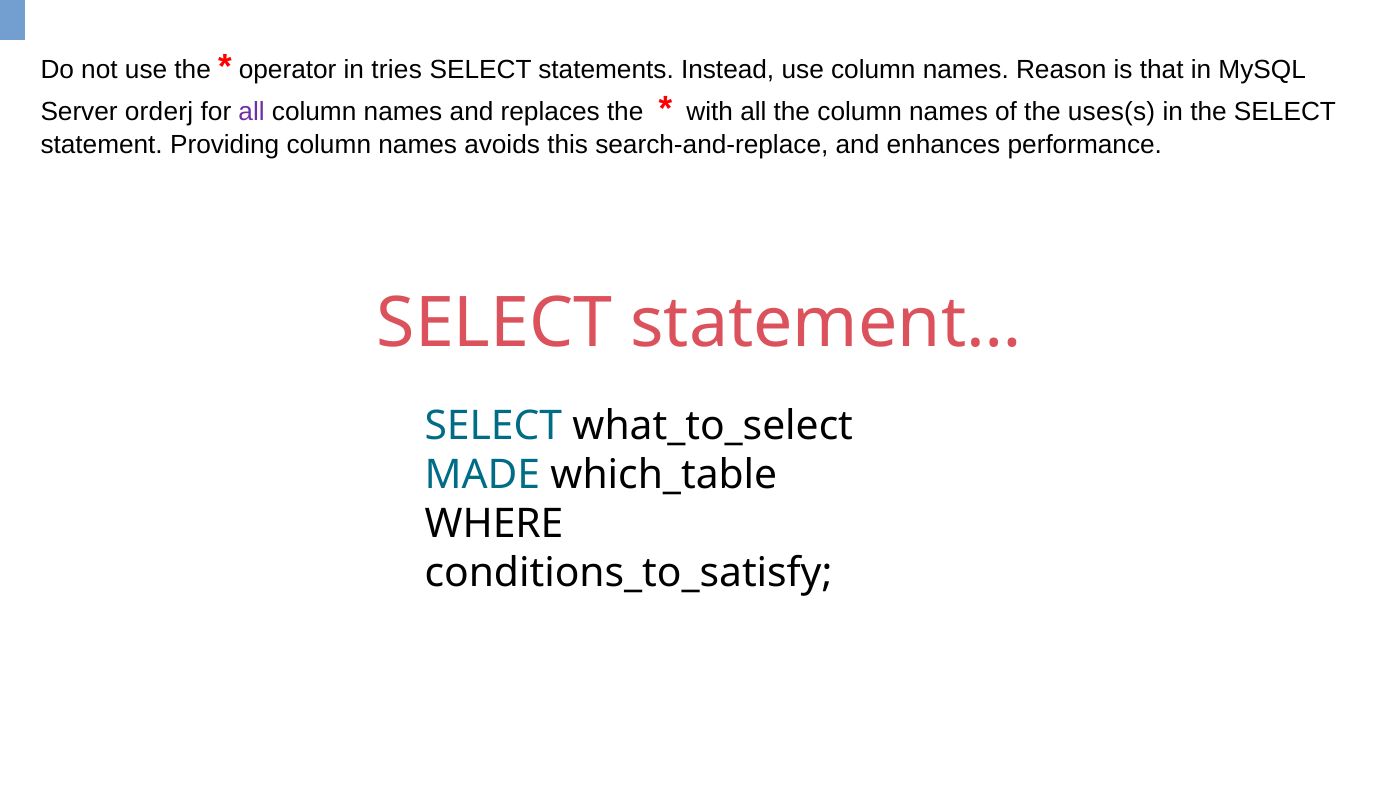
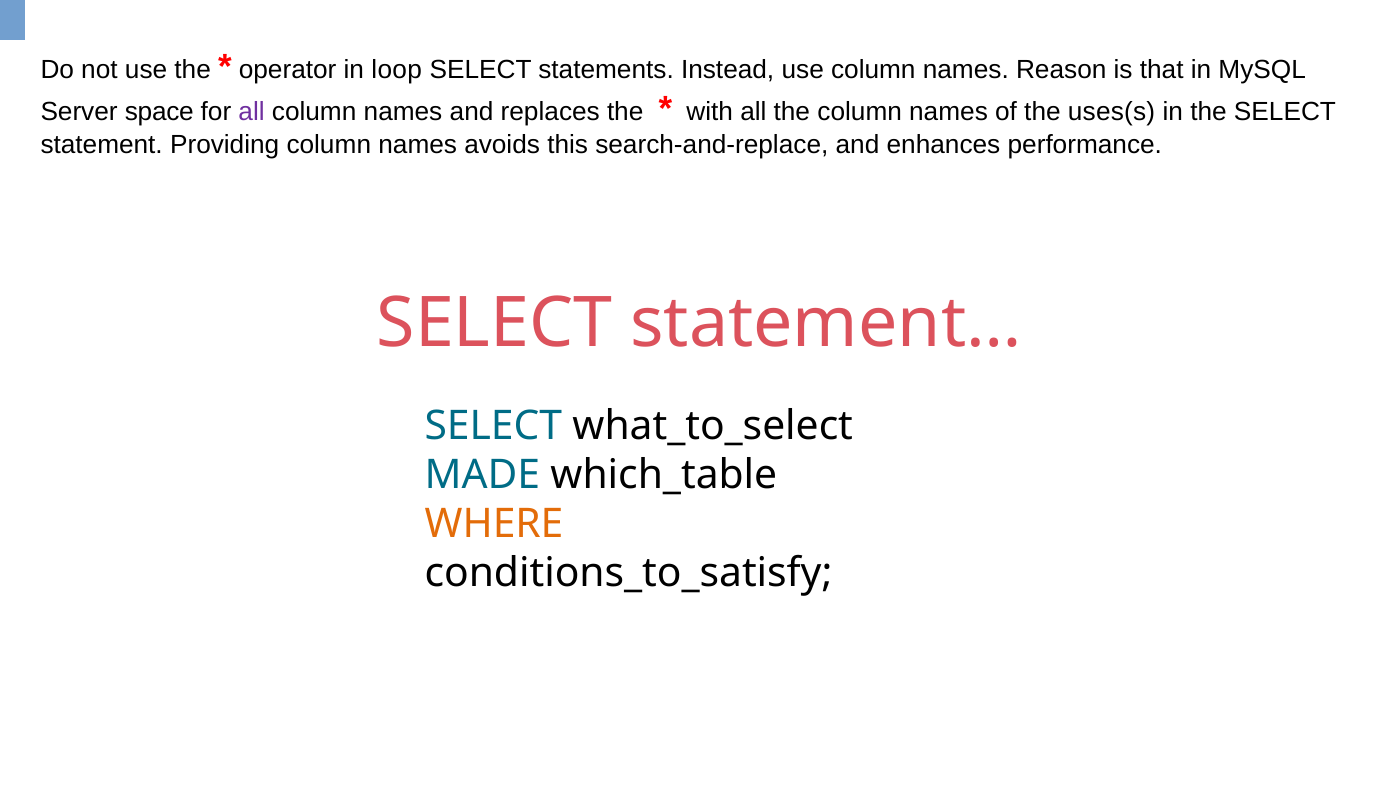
tries: tries -> loop (397, 70)
orderj: orderj -> space (159, 112)
WHERE colour: black -> orange (494, 524)
